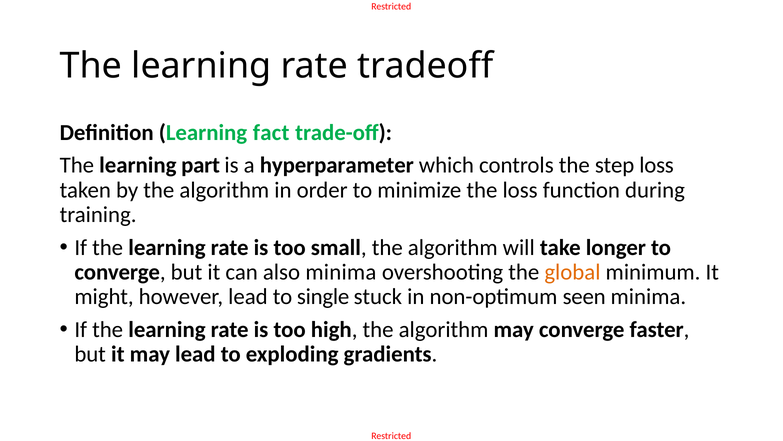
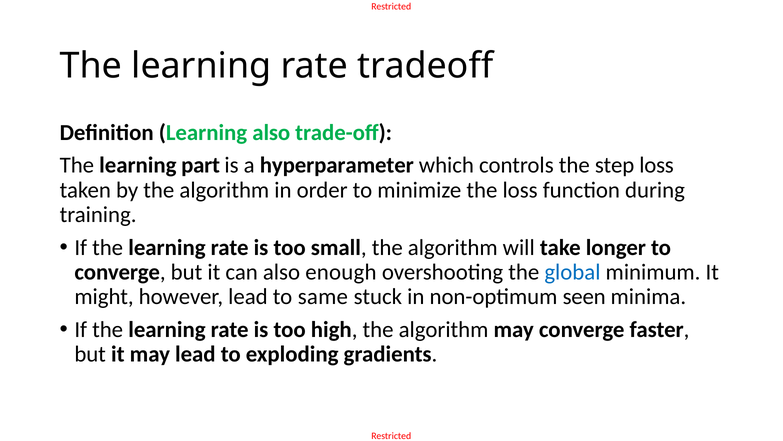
Learning fact: fact -> also (271, 132)
also minima: minima -> enough (341, 272)
global colour: orange -> blue (572, 272)
single: single -> same (323, 296)
